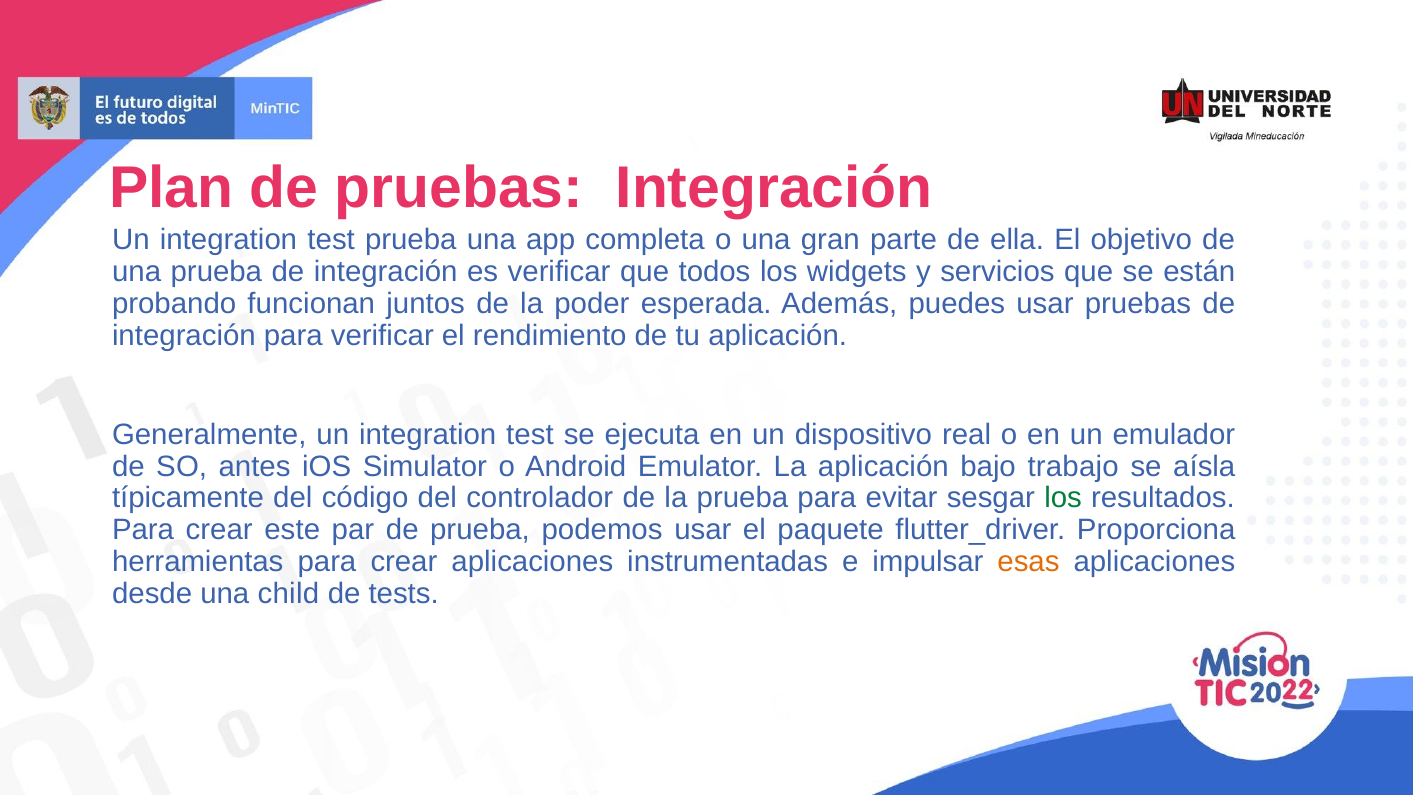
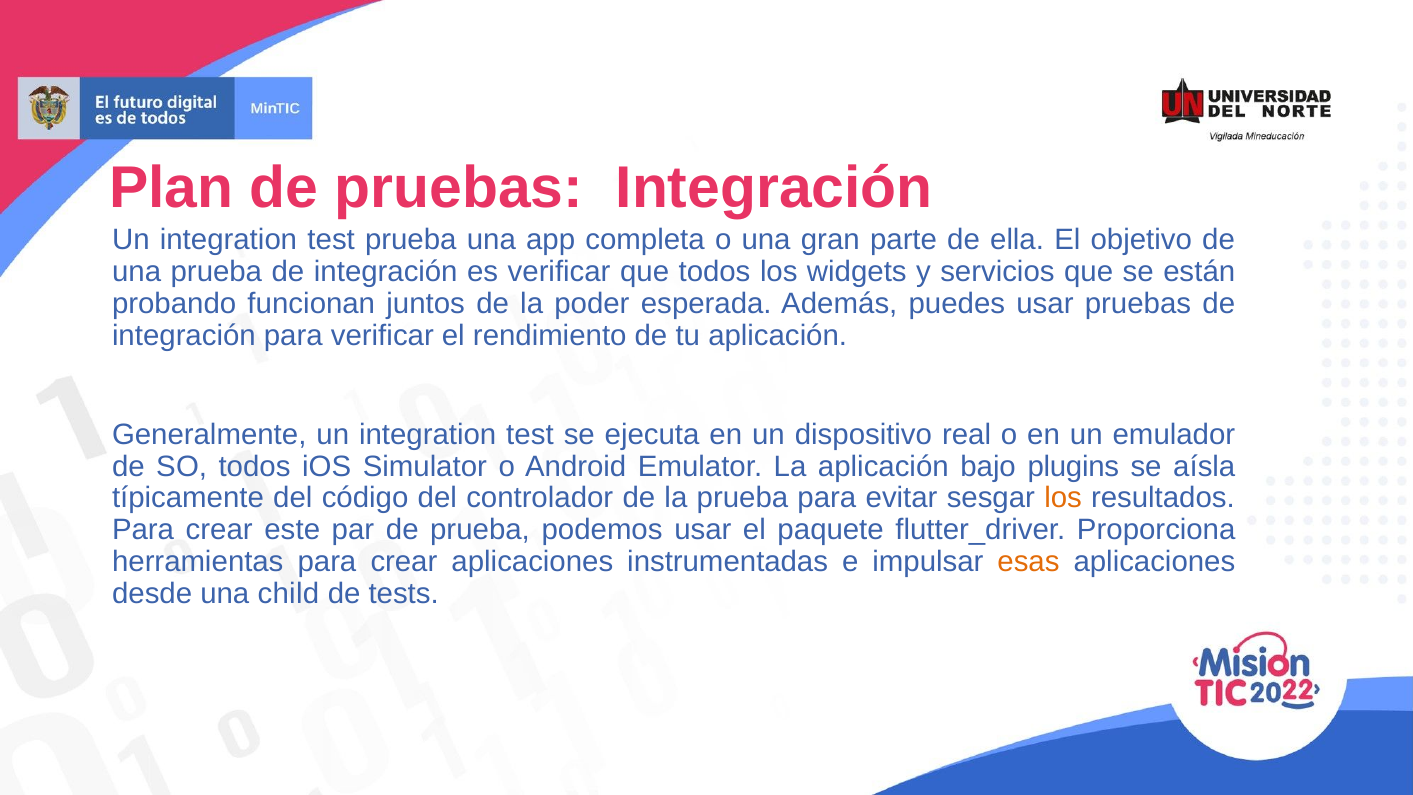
SO antes: antes -> todos (255, 466)
trabajo: trabajo -> plugins (1073, 466)
los colour: green -> orange (1063, 498)
